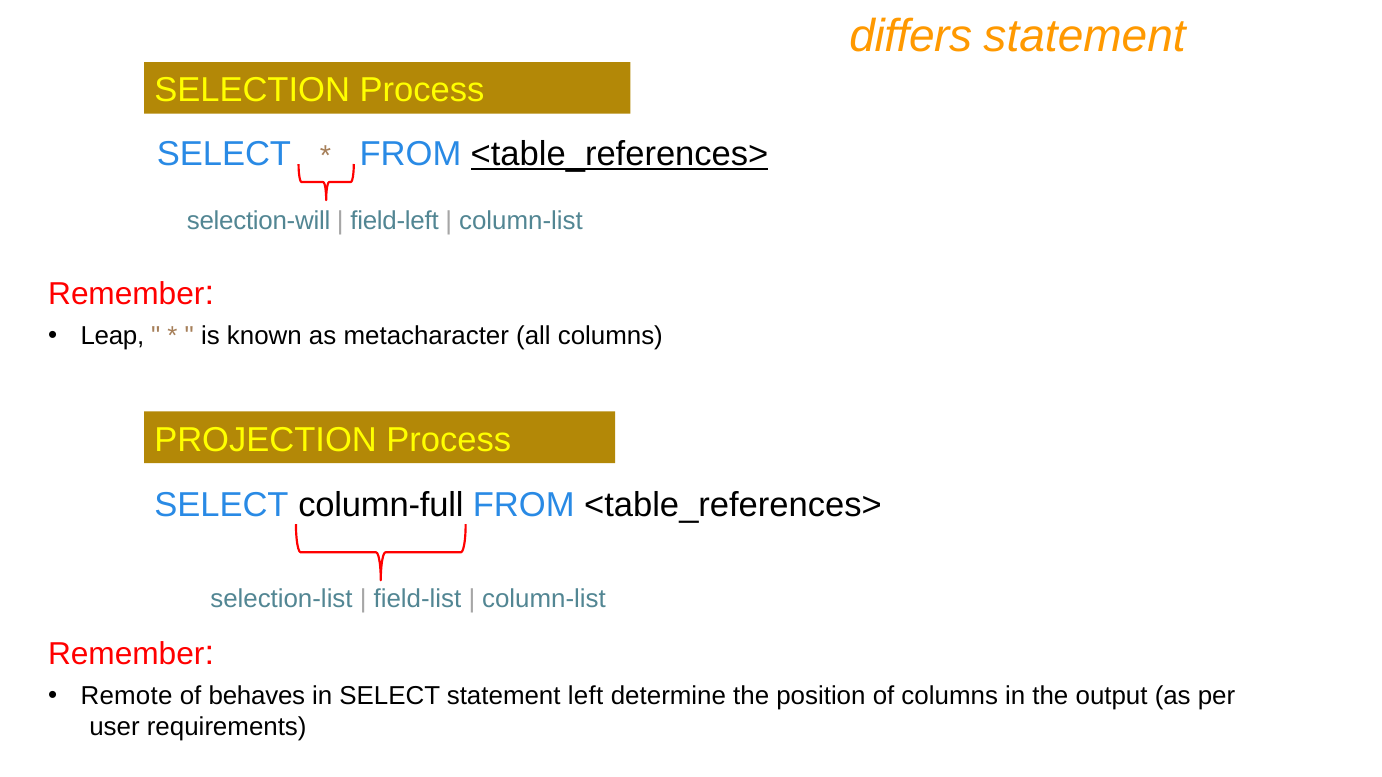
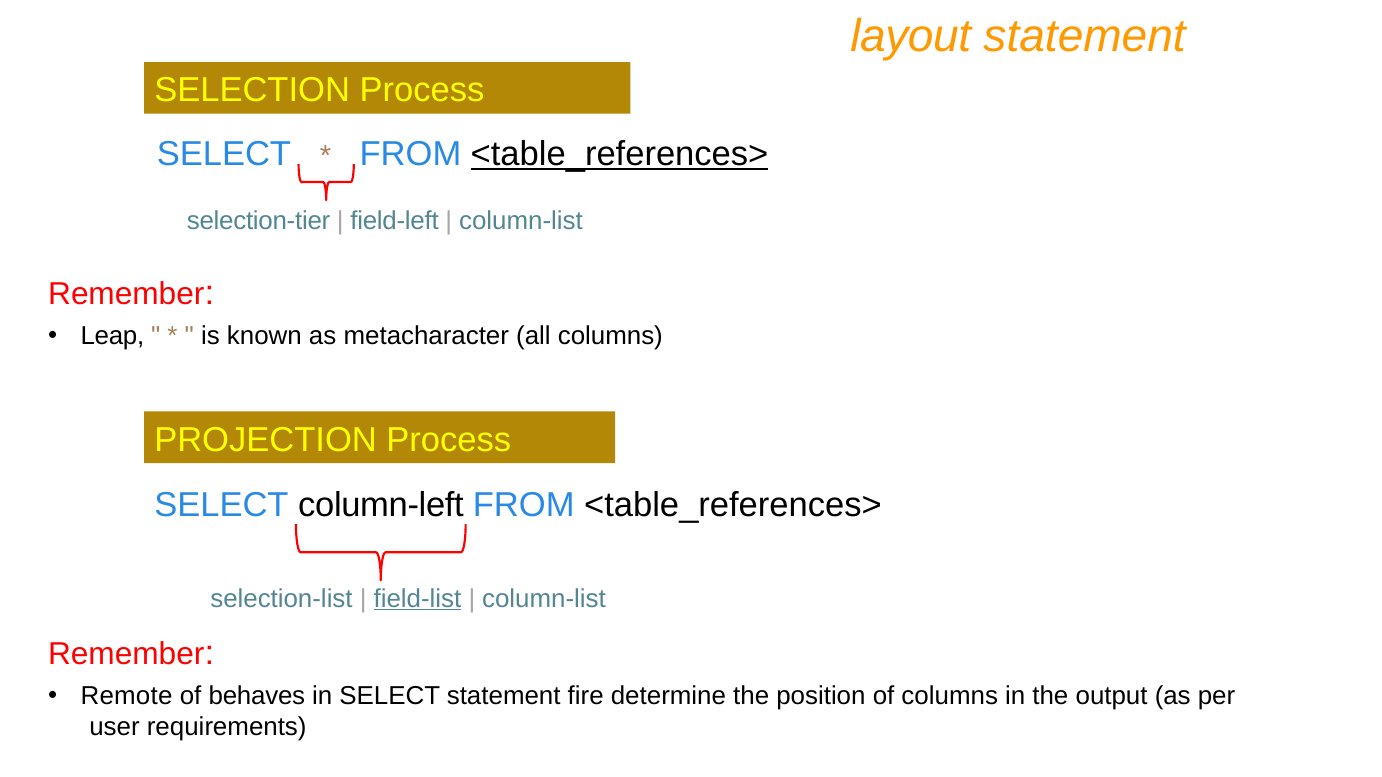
differs: differs -> layout (911, 36)
selection-will: selection-will -> selection-tier (259, 221)
column-full: column-full -> column-left (381, 505)
field-list underline: none -> present (417, 599)
left: left -> fire (586, 696)
